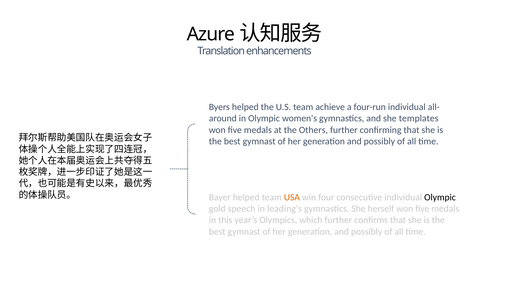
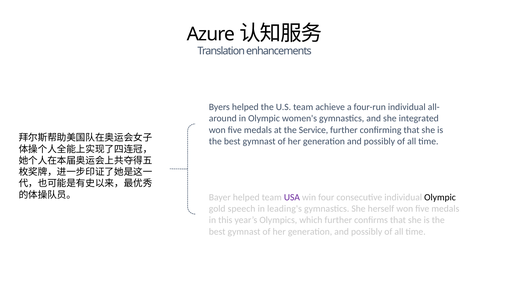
templates: templates -> integrated (419, 119)
Others: Others -> Service (313, 130)
USA colour: orange -> purple (292, 197)
